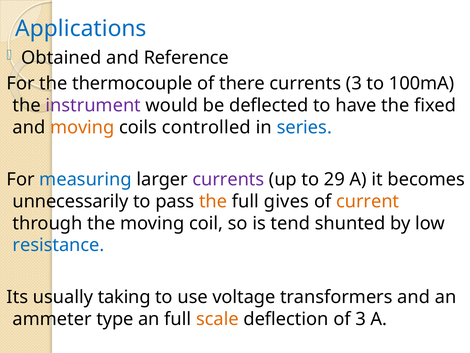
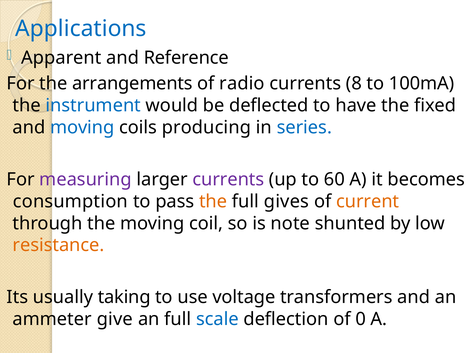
Obtained: Obtained -> Apparent (61, 58)
thermocouple: thermocouple -> arrangements (132, 83)
there: there -> radio (242, 83)
currents 3: 3 -> 8 (354, 83)
instrument colour: purple -> blue (93, 105)
moving colour: orange -> blue (82, 127)
controlled: controlled -> producing (206, 127)
measuring colour: blue -> purple (86, 179)
29: 29 -> 60 (334, 179)
unnecessarily: unnecessarily -> consumption (70, 201)
tend: tend -> note (290, 223)
resistance colour: blue -> orange (59, 245)
type: type -> give (115, 319)
scale colour: orange -> blue (217, 319)
of 3: 3 -> 0 (361, 319)
